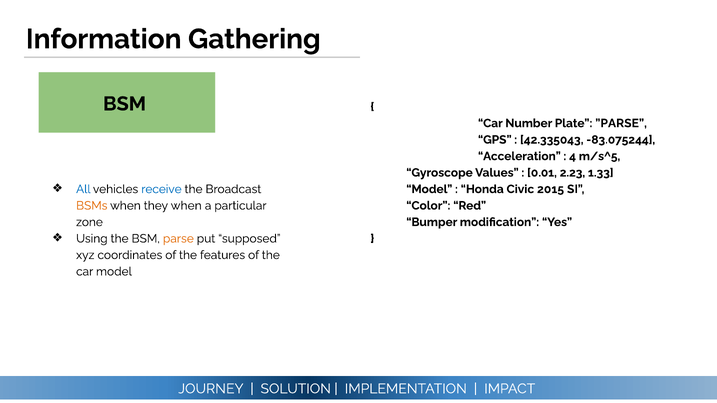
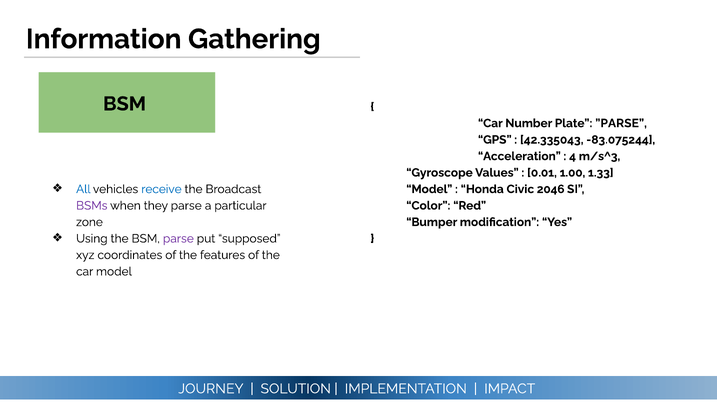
m/s^5: m/s^5 -> m/s^3 (600, 156)
2.23: 2.23 -> 1.00 (572, 173)
2015: 2015 -> 2046 (551, 189)
BSMs colour: orange -> purple (92, 206)
they when: when -> parse (186, 206)
parse colour: orange -> purple (178, 239)
